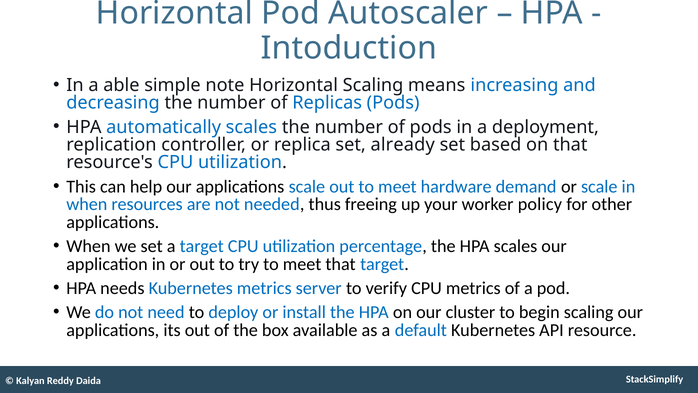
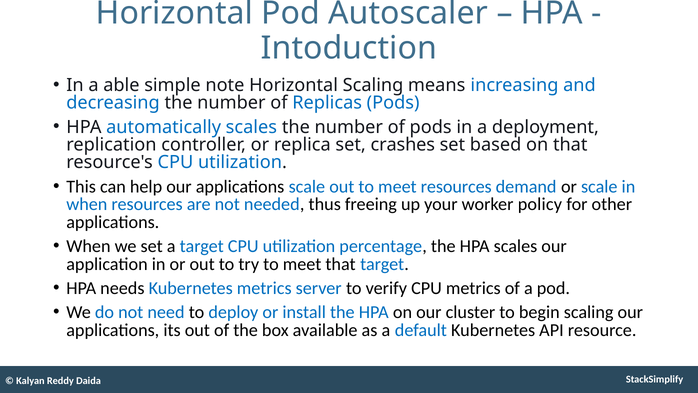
already: already -> crashes (403, 145)
meet hardware: hardware -> resources (456, 187)
